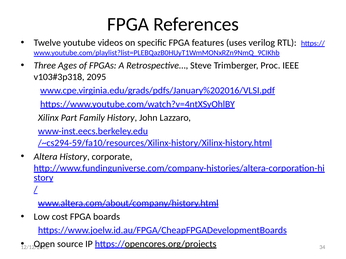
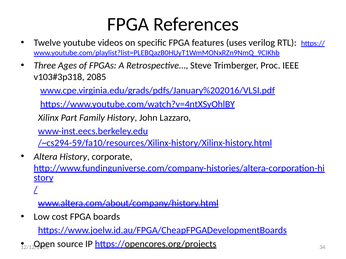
2095: 2095 -> 2085 (96, 77)
